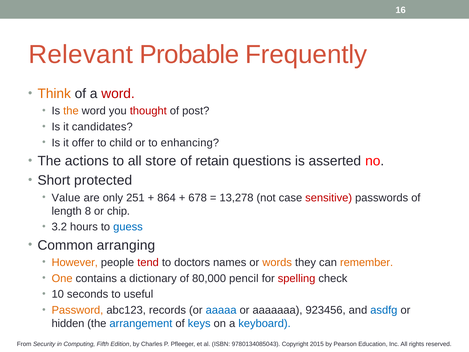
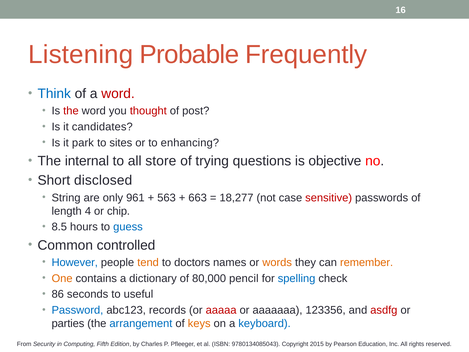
Relevant: Relevant -> Listening (81, 55)
Think colour: orange -> blue (54, 94)
the colour: orange -> red (71, 111)
offer: offer -> park (83, 143)
child: child -> sites (121, 143)
actions: actions -> internal (87, 161)
retain: retain -> trying (212, 161)
asserted: asserted -> objective (335, 161)
protected: protected -> disclosed (103, 180)
Value: Value -> String (66, 198)
251: 251 -> 961 (135, 198)
864: 864 -> 563 (167, 198)
678: 678 -> 663 (198, 198)
13,278: 13,278 -> 18,277 (237, 198)
8: 8 -> 4 (88, 211)
3.2: 3.2 -> 8.5 (59, 227)
arranging: arranging -> controlled (126, 245)
However colour: orange -> blue (75, 262)
tend colour: red -> orange (148, 262)
spelling colour: red -> blue (297, 278)
10: 10 -> 86 (58, 294)
Password colour: orange -> blue (77, 310)
aaaaa colour: blue -> red (221, 310)
923456: 923456 -> 123356 (326, 310)
asdfg colour: blue -> red (384, 310)
hidden: hidden -> parties (68, 323)
keys colour: blue -> orange (199, 323)
